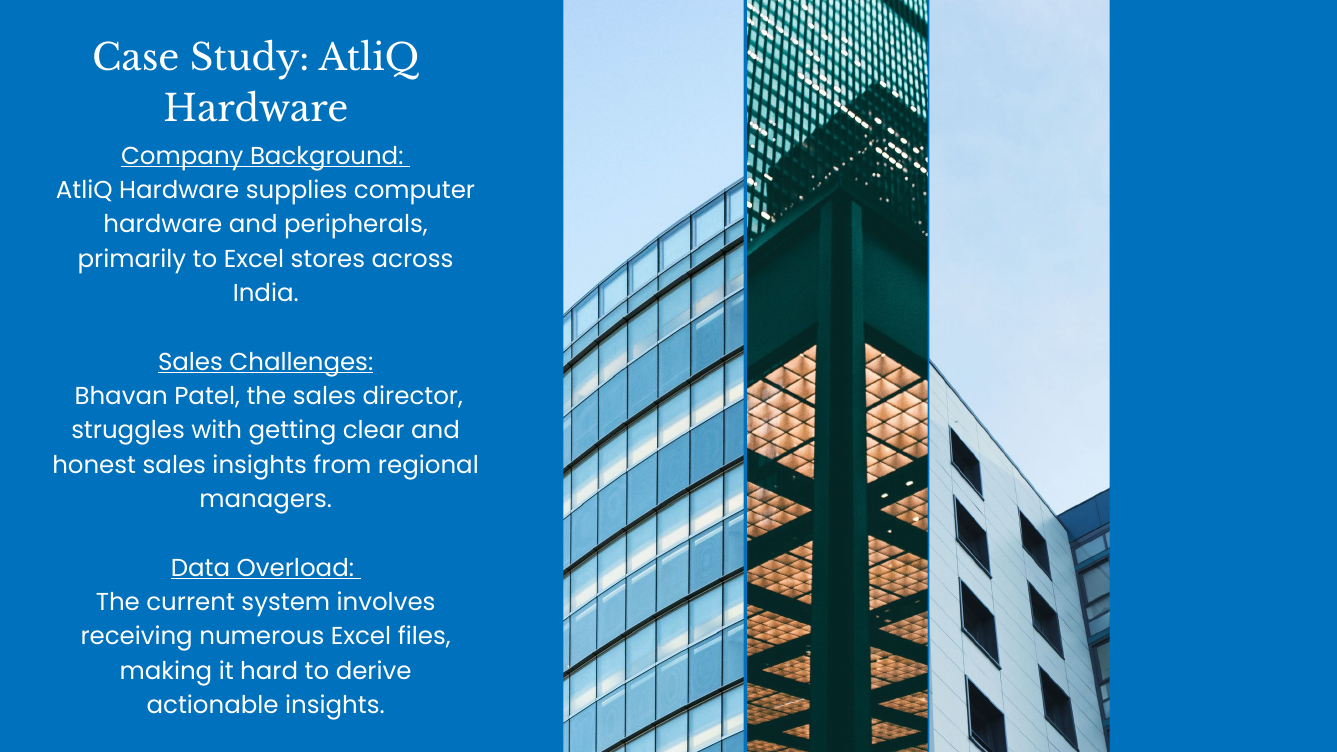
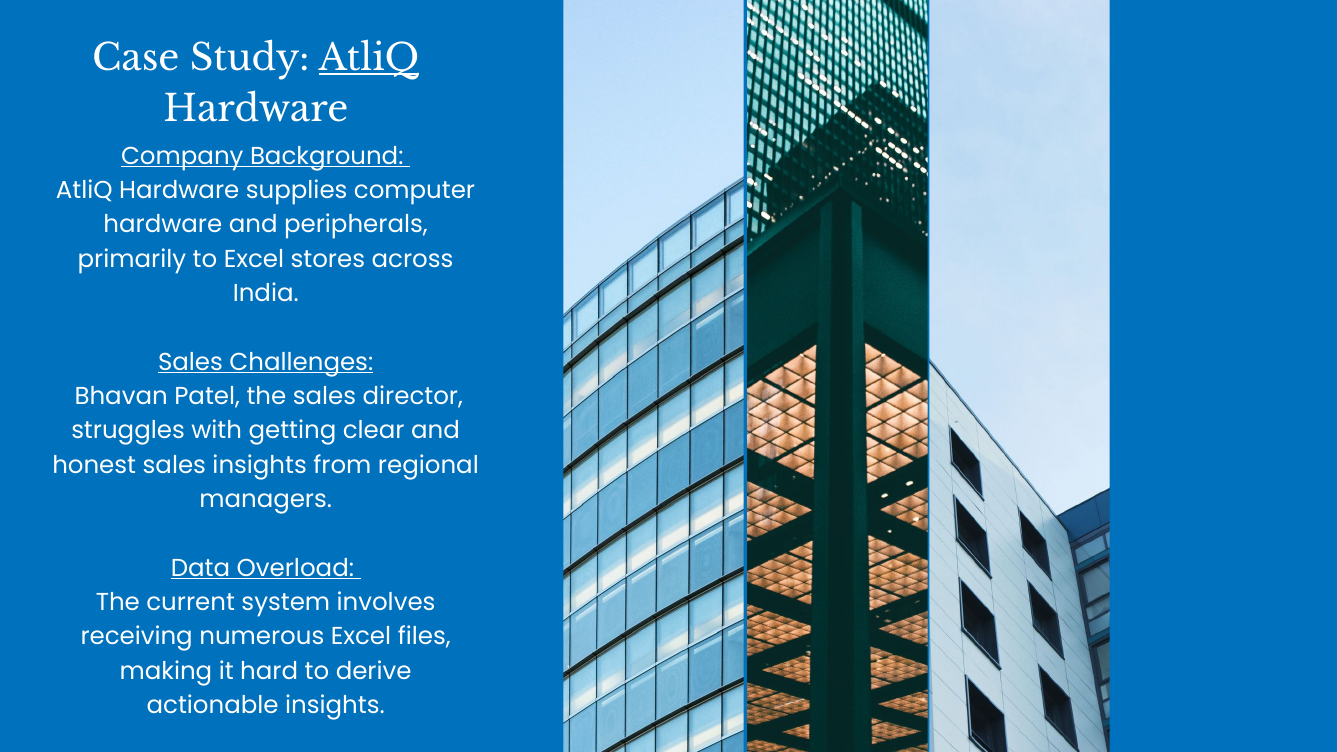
AtliQ underline: none -> present (369, 58)
